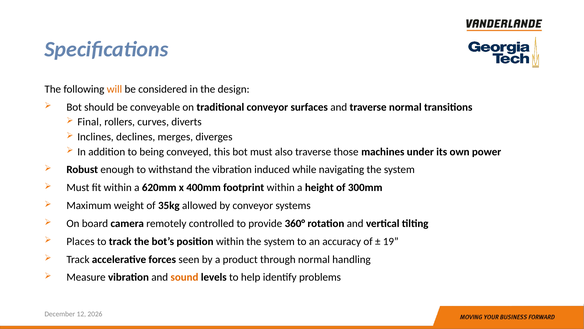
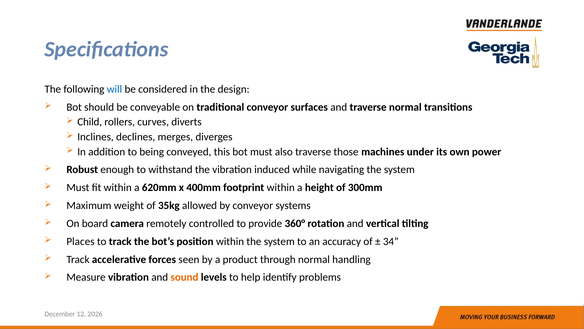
will colour: orange -> blue (114, 89)
Final: Final -> Child (90, 122)
19: 19 -> 34 (391, 241)
